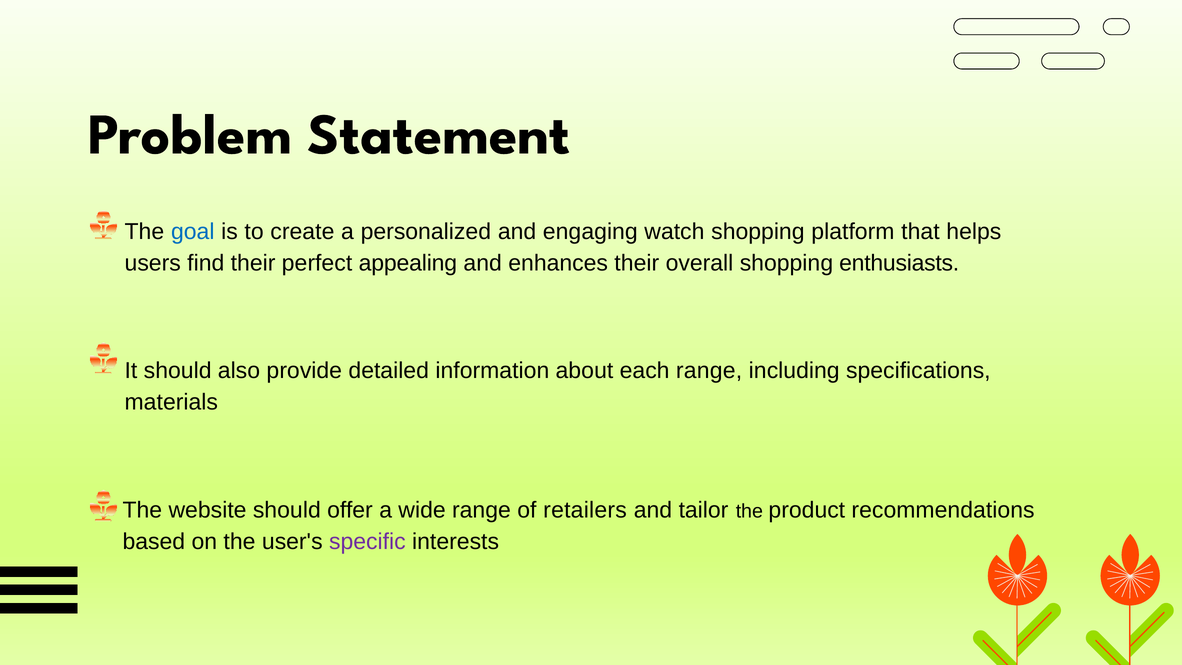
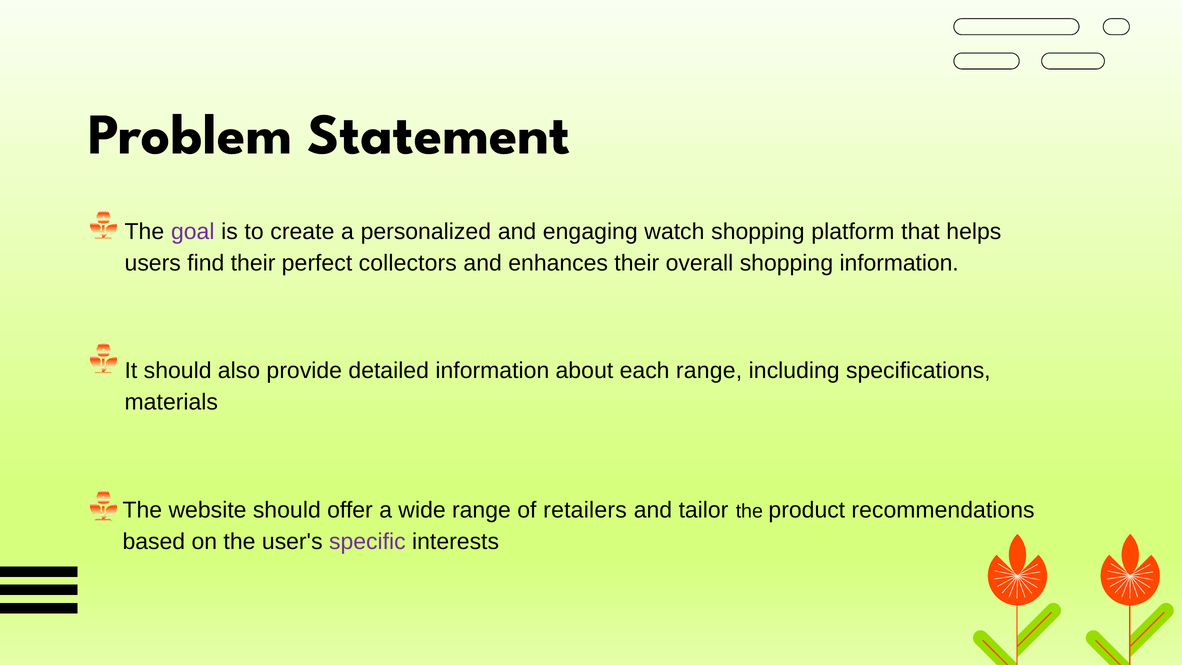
goal colour: blue -> purple (193, 231)
appealing: appealing -> collectors (408, 263)
shopping enthusiasts: enthusiasts -> information (899, 263)
